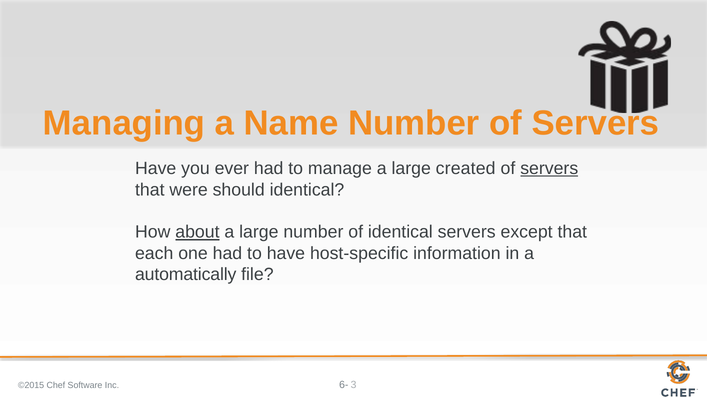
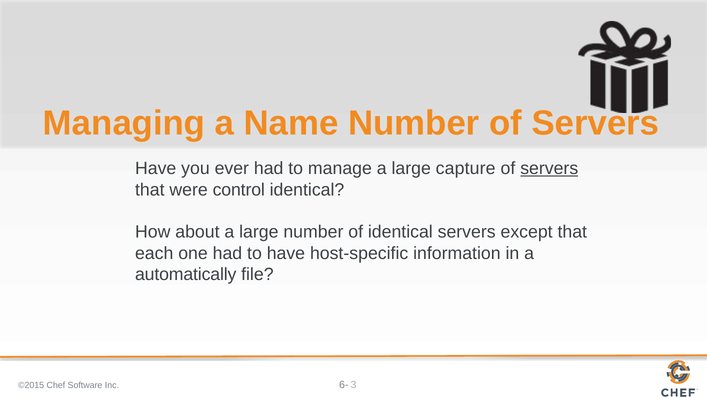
created: created -> capture (466, 168)
should: should -> control (239, 190)
about underline: present -> none (197, 232)
